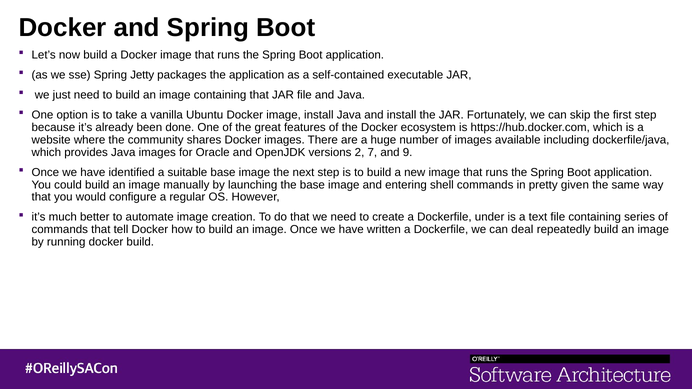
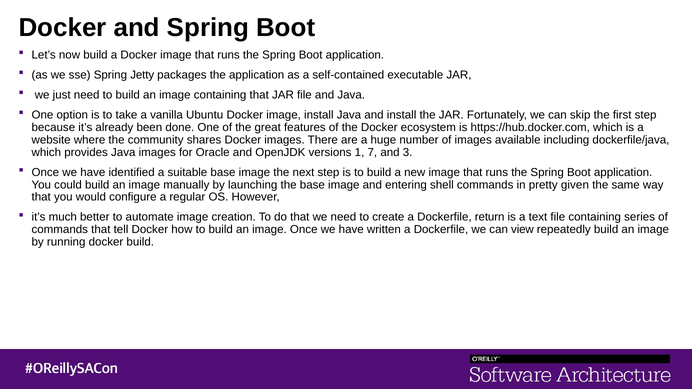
2: 2 -> 1 (360, 152)
9: 9 -> 3 (408, 152)
under: under -> return (490, 217)
deal: deal -> view (522, 230)
